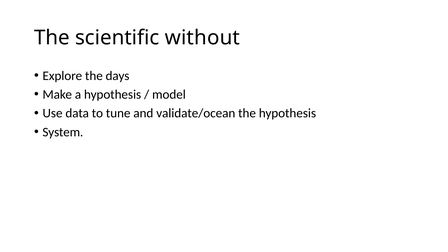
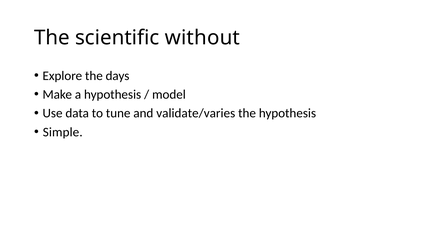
validate/ocean: validate/ocean -> validate/varies (196, 113)
System: System -> Simple (63, 132)
